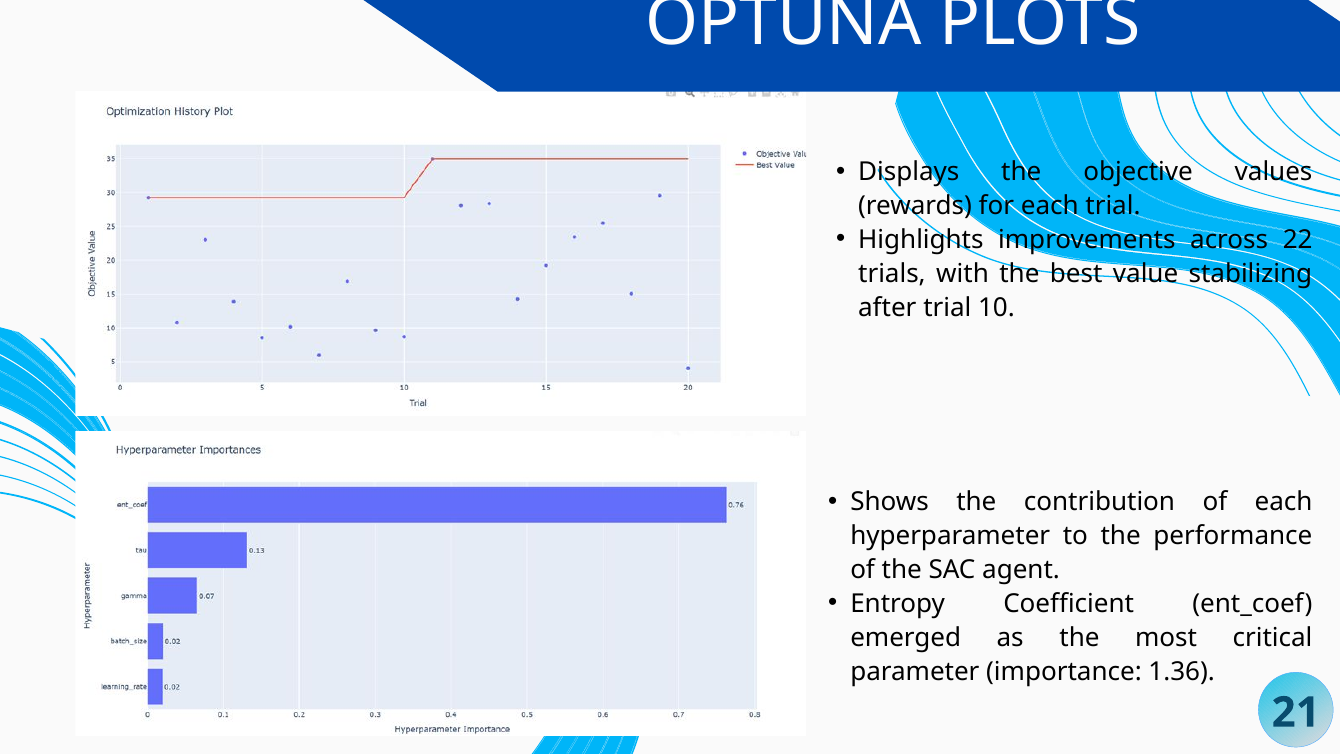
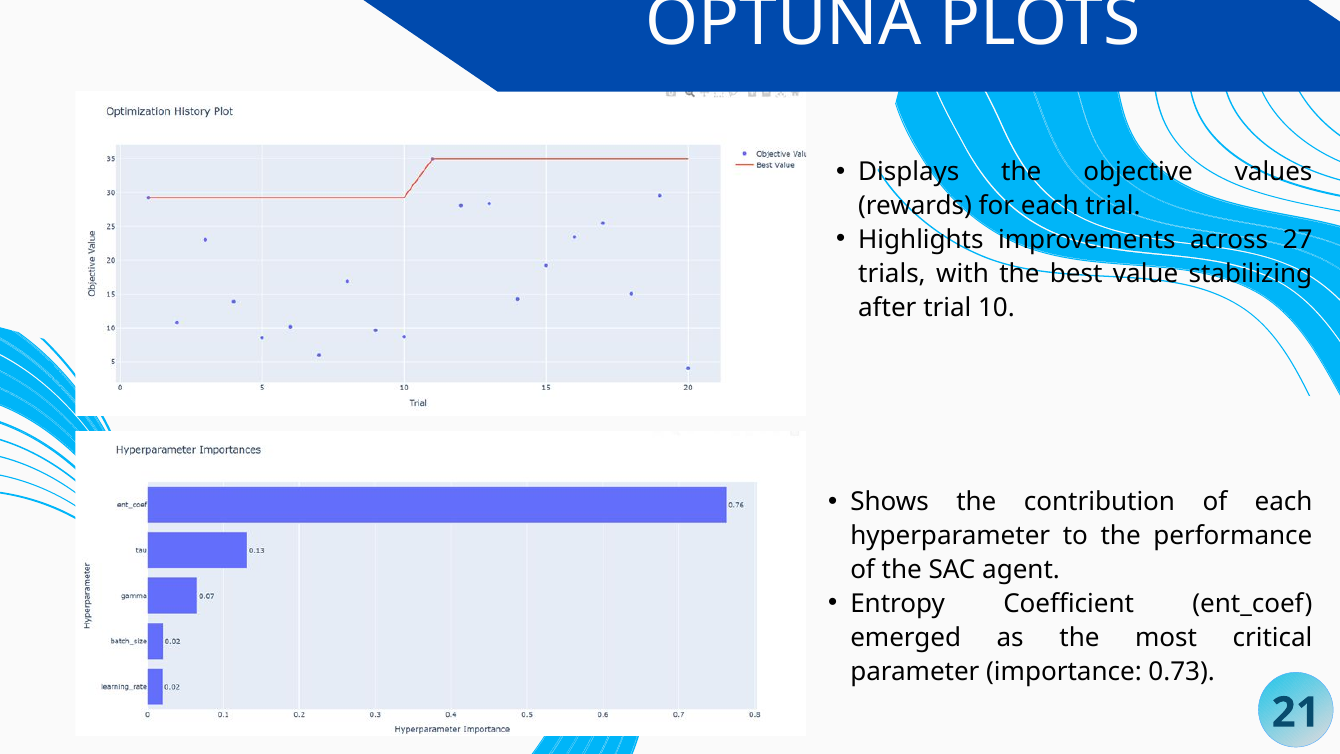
22: 22 -> 27 (1298, 240)
1.36: 1.36 -> 0.73 (1182, 671)
